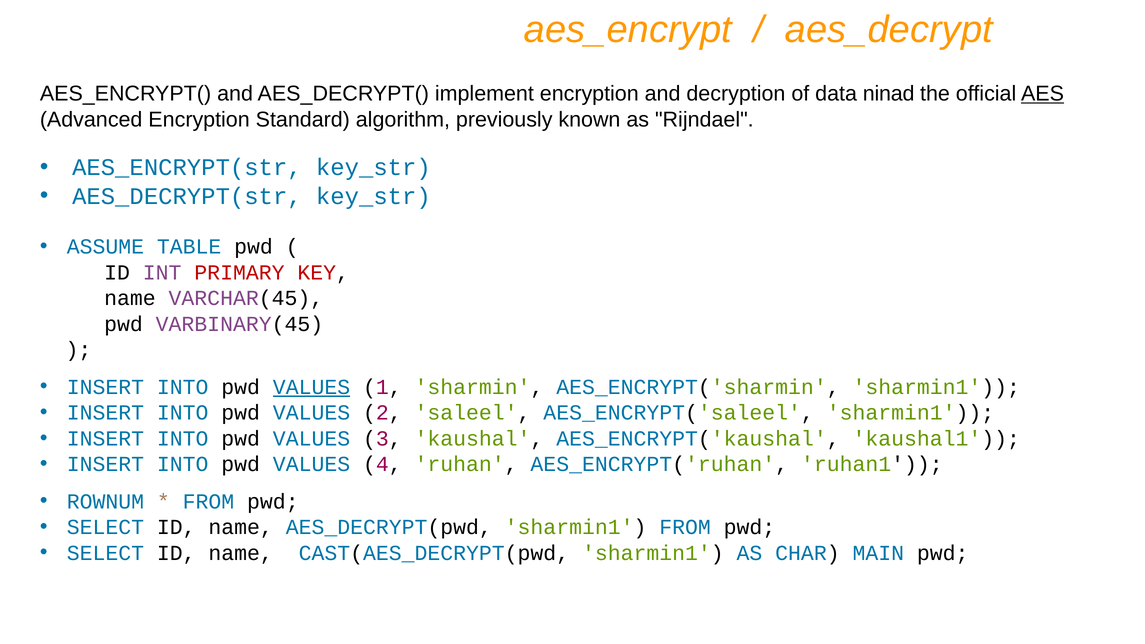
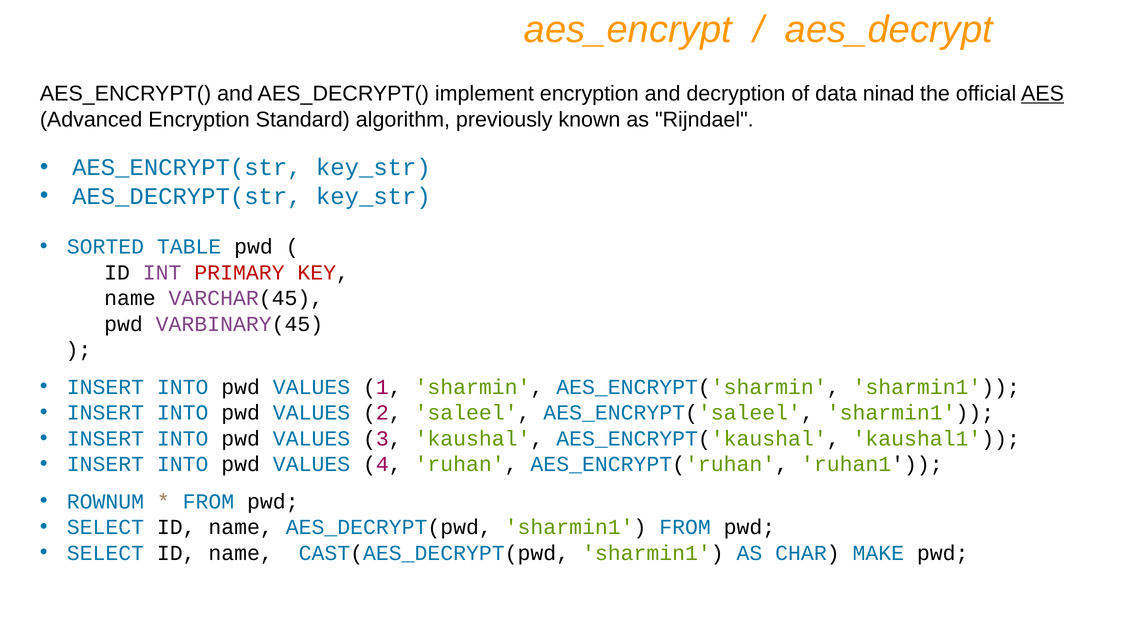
ASSUME: ASSUME -> SORTED (105, 247)
VALUES underline: present -> none (312, 387)
MAIN: MAIN -> MAKE (878, 553)
